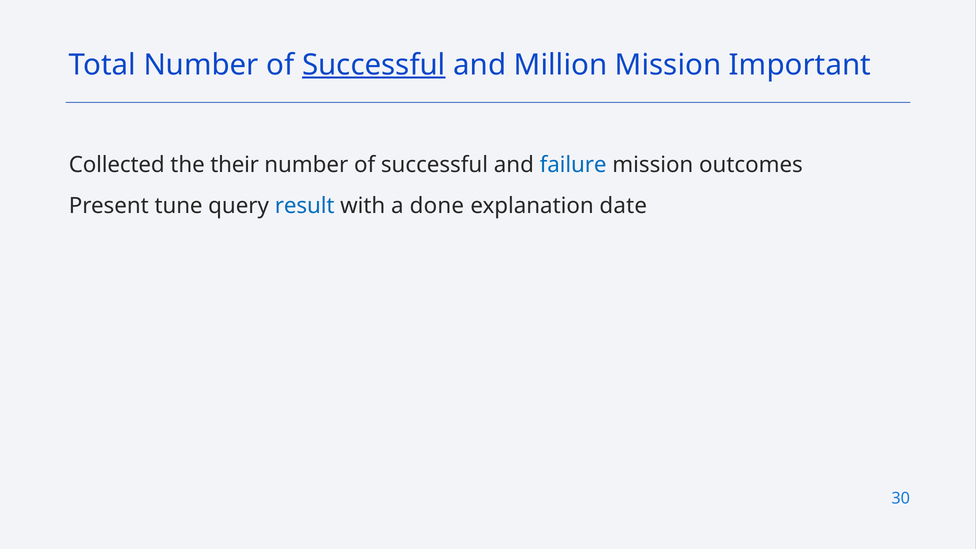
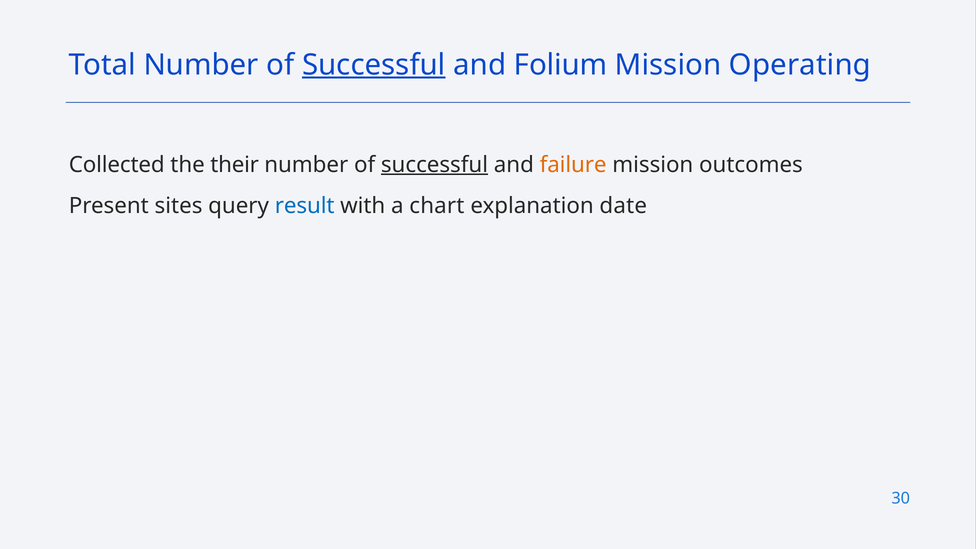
Million: Million -> Folium (561, 65)
Important: Important -> Operating (800, 65)
successful underline: none -> present (434, 165)
failure colour: blue -> orange (573, 165)
tune: tune -> sites (179, 206)
done: done -> chart (437, 206)
